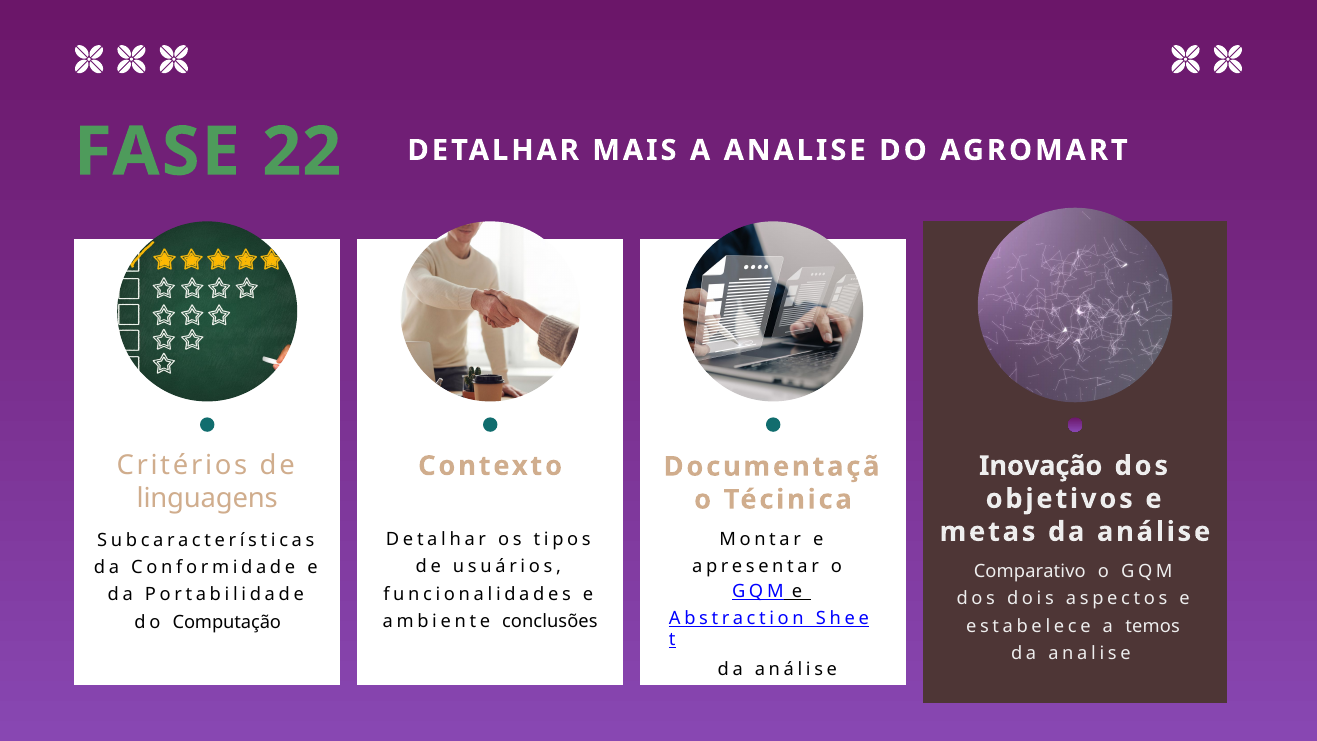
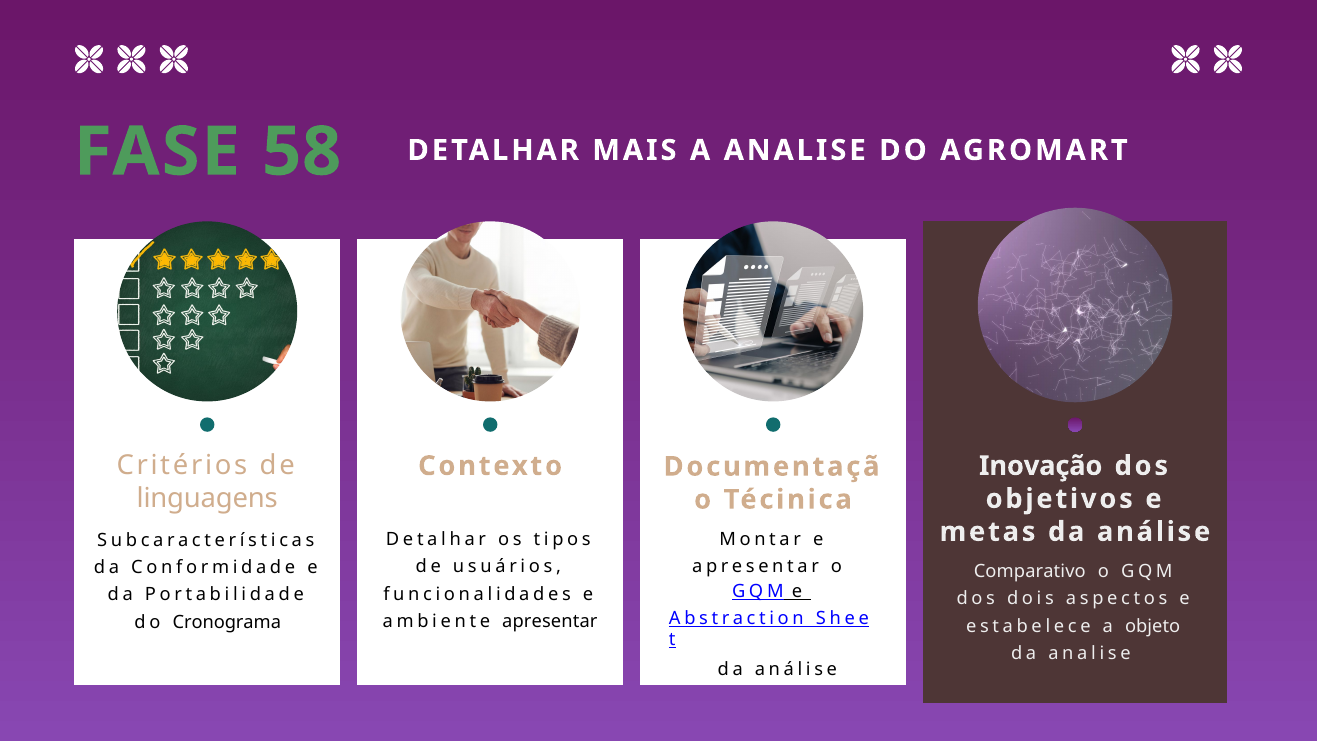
22: 22 -> 58 (302, 152)
ambiente conclusões: conclusões -> apresentar (550, 621)
Computação: Computação -> Cronograma (227, 622)
temos: temos -> objeto (1153, 626)
